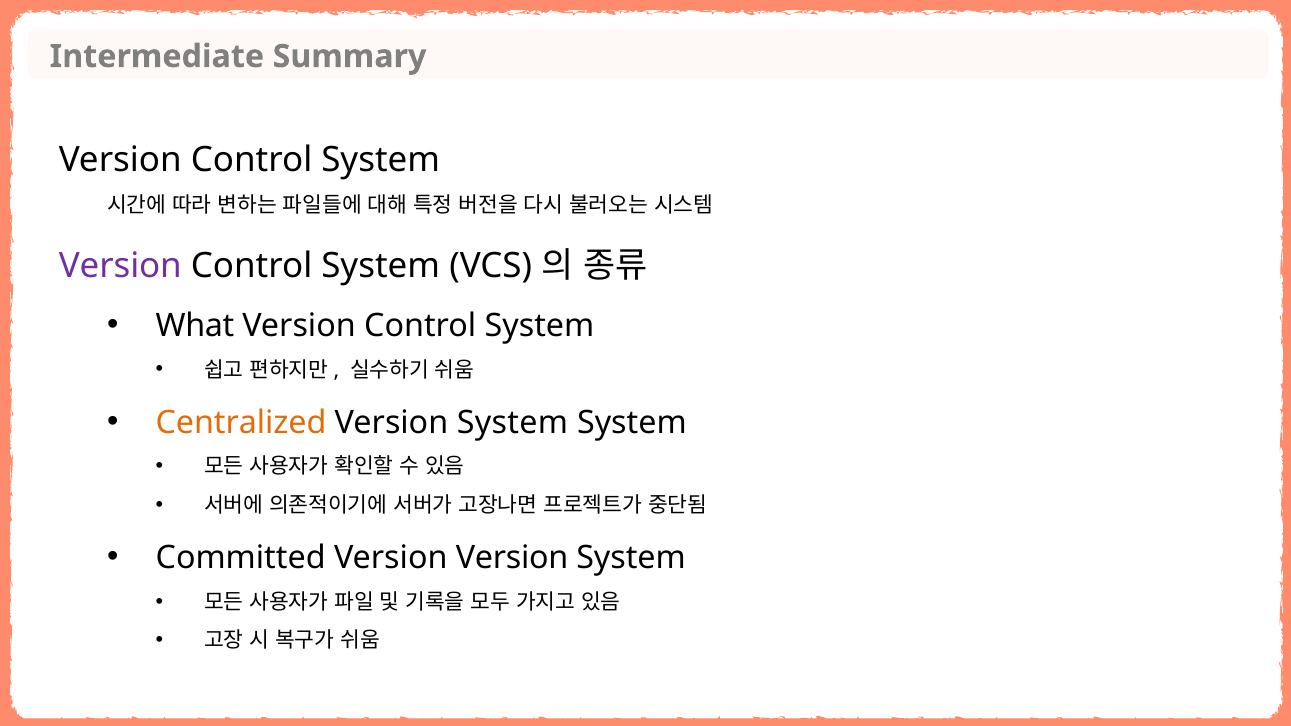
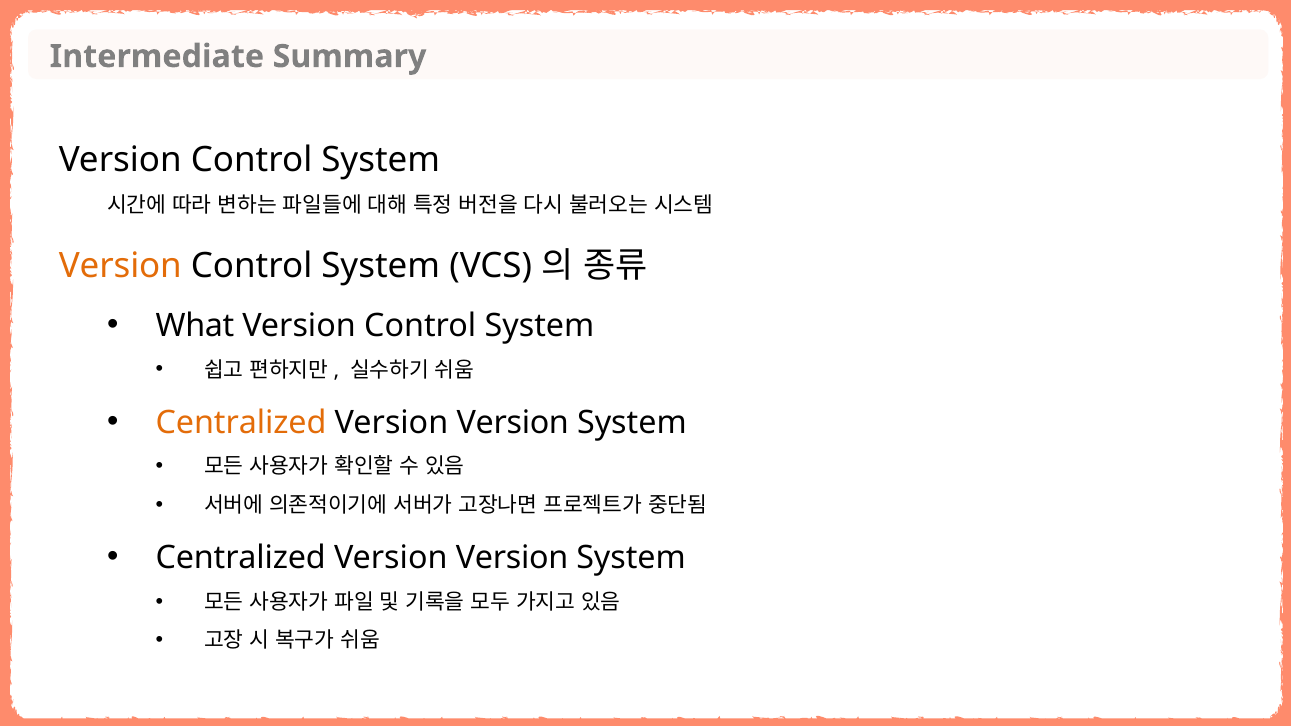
Version colour: purple -> orange (120, 266)
System: System -> Version (513, 422)
Committed: Committed -> Centralized (241, 558)
